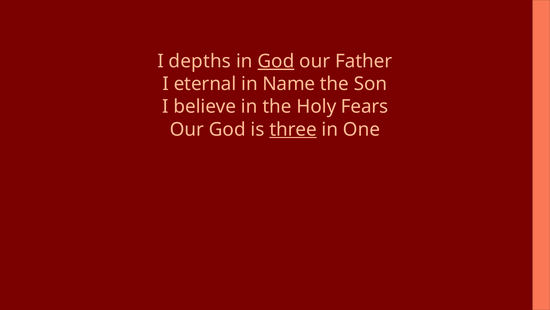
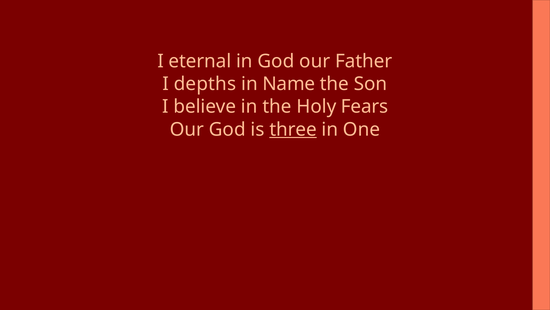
depths: depths -> eternal (200, 61)
God underline: present -> none (276, 61)
eternal: eternal -> depths (205, 84)
